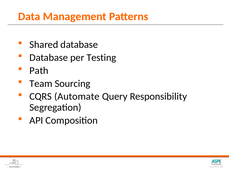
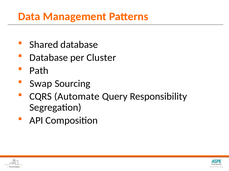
Testing: Testing -> Cluster (101, 58)
Team: Team -> Swap (41, 84)
